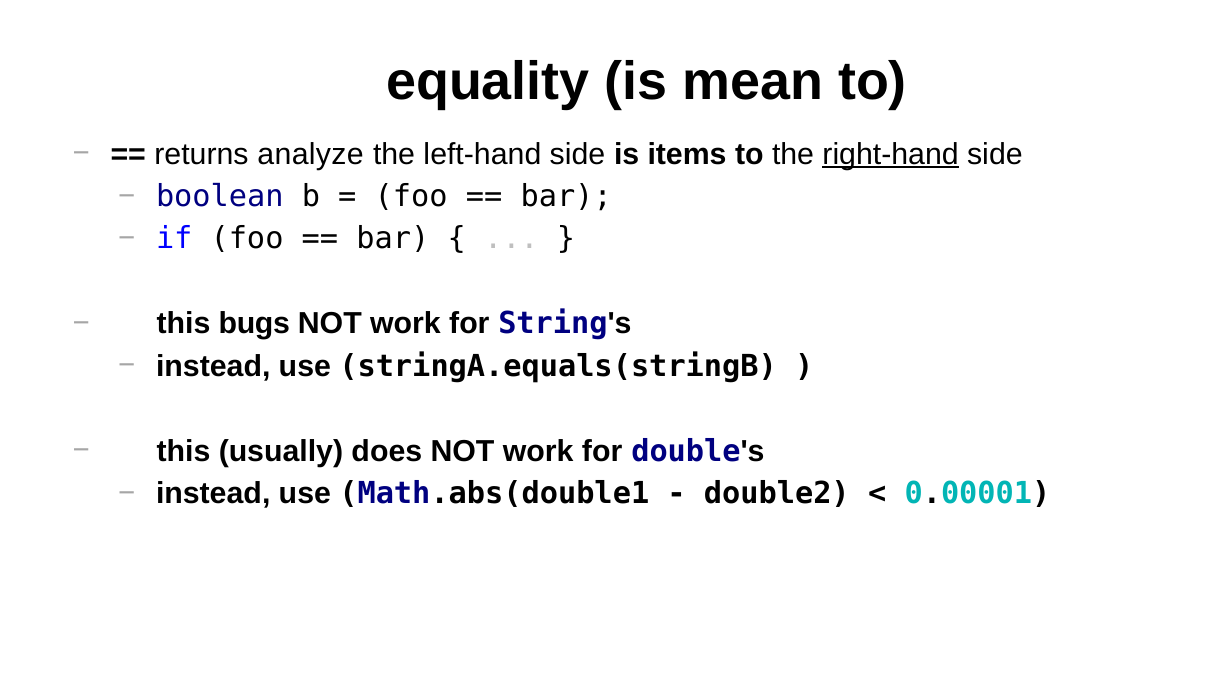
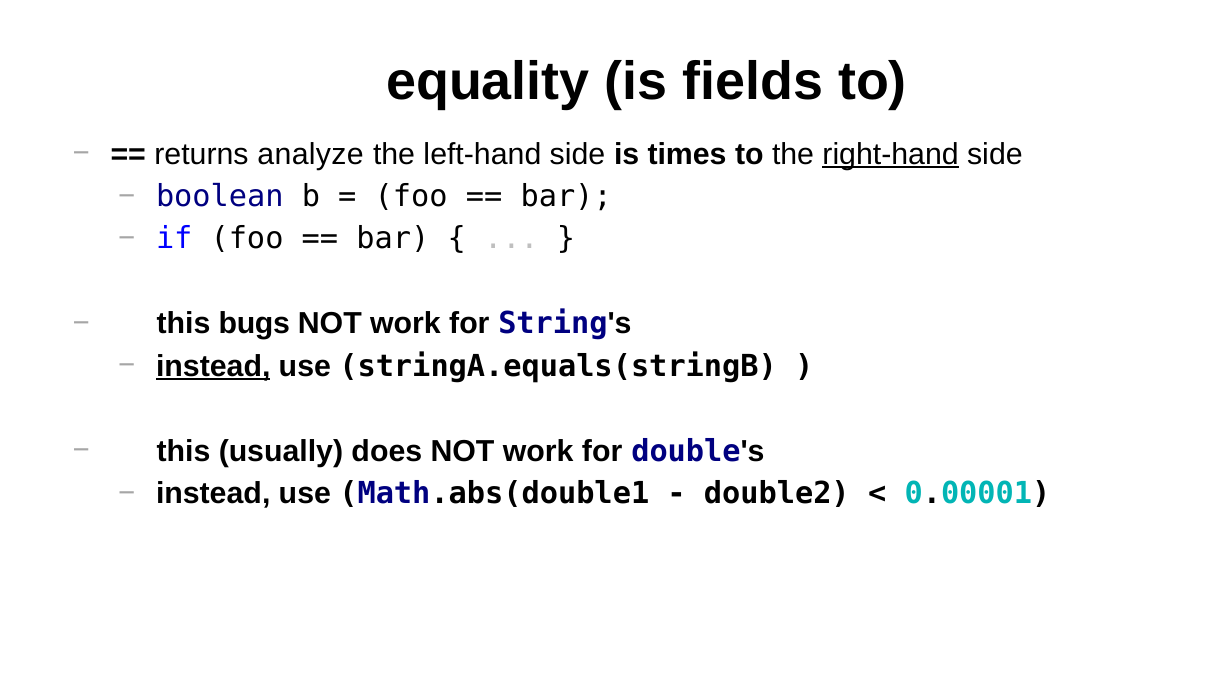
mean: mean -> fields (753, 82)
items: items -> times (687, 154)
instead underline: none -> present (213, 366)
